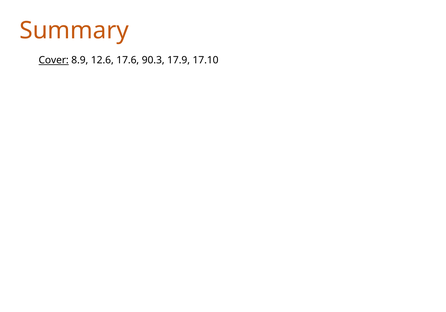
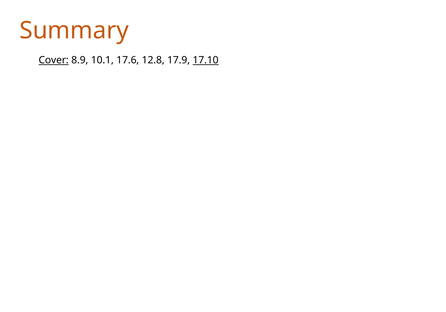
12.6: 12.6 -> 10.1 (102, 60)
90.3: 90.3 -> 12.8 (153, 60)
17.10 underline: none -> present (206, 60)
